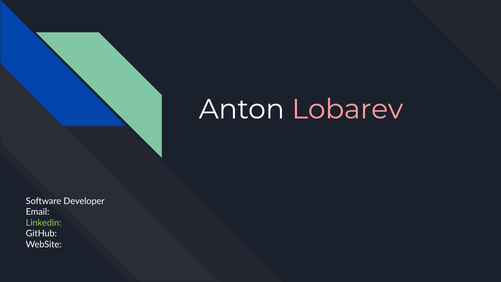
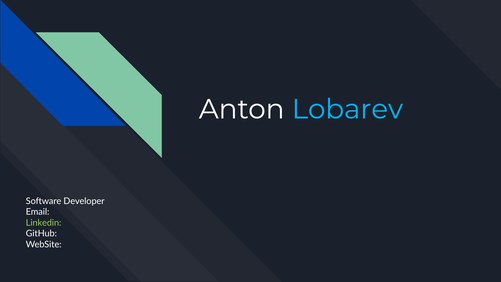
Lobarev colour: pink -> light blue (347, 109)
